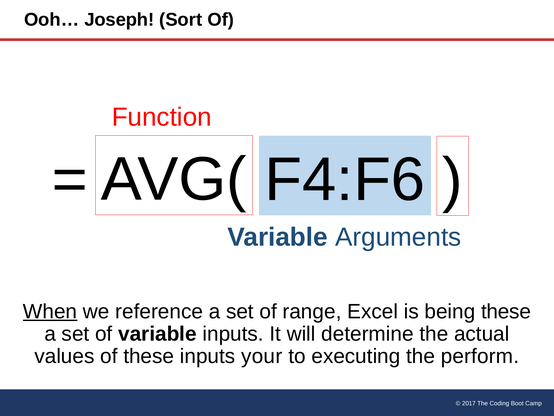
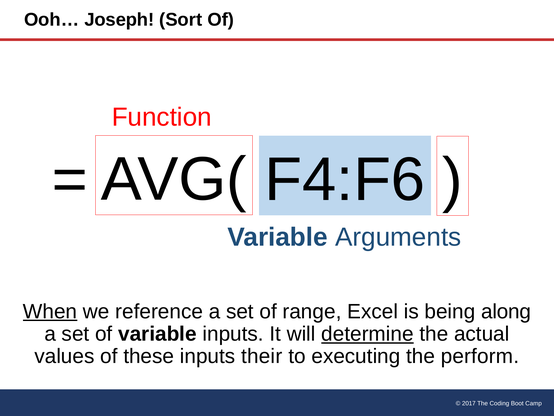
being these: these -> along (506, 311)
determine underline: none -> present (367, 334)
your: your -> their (262, 356)
